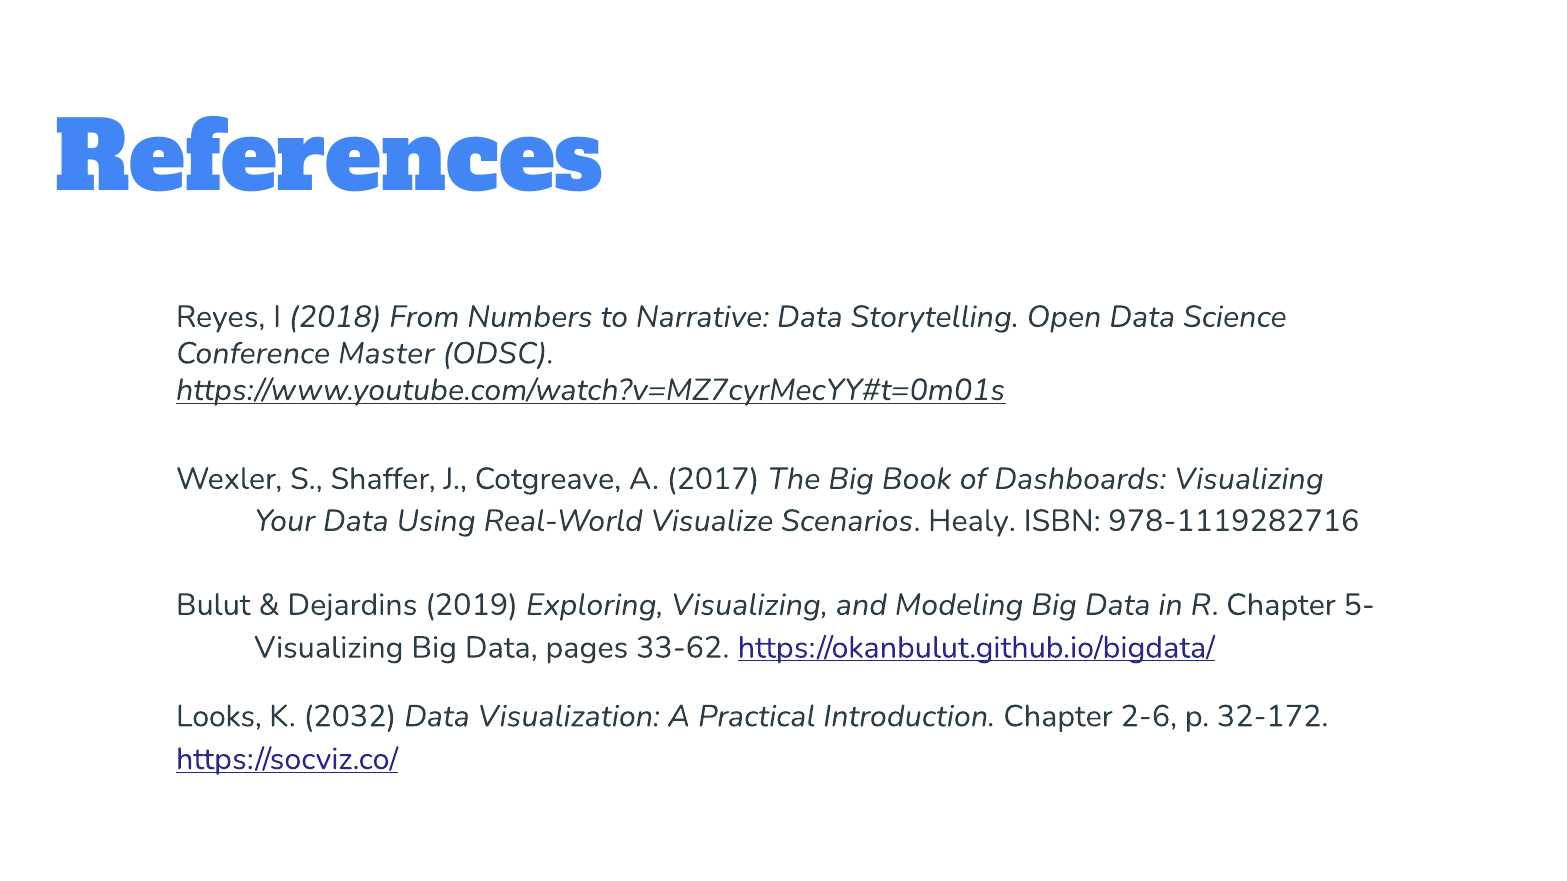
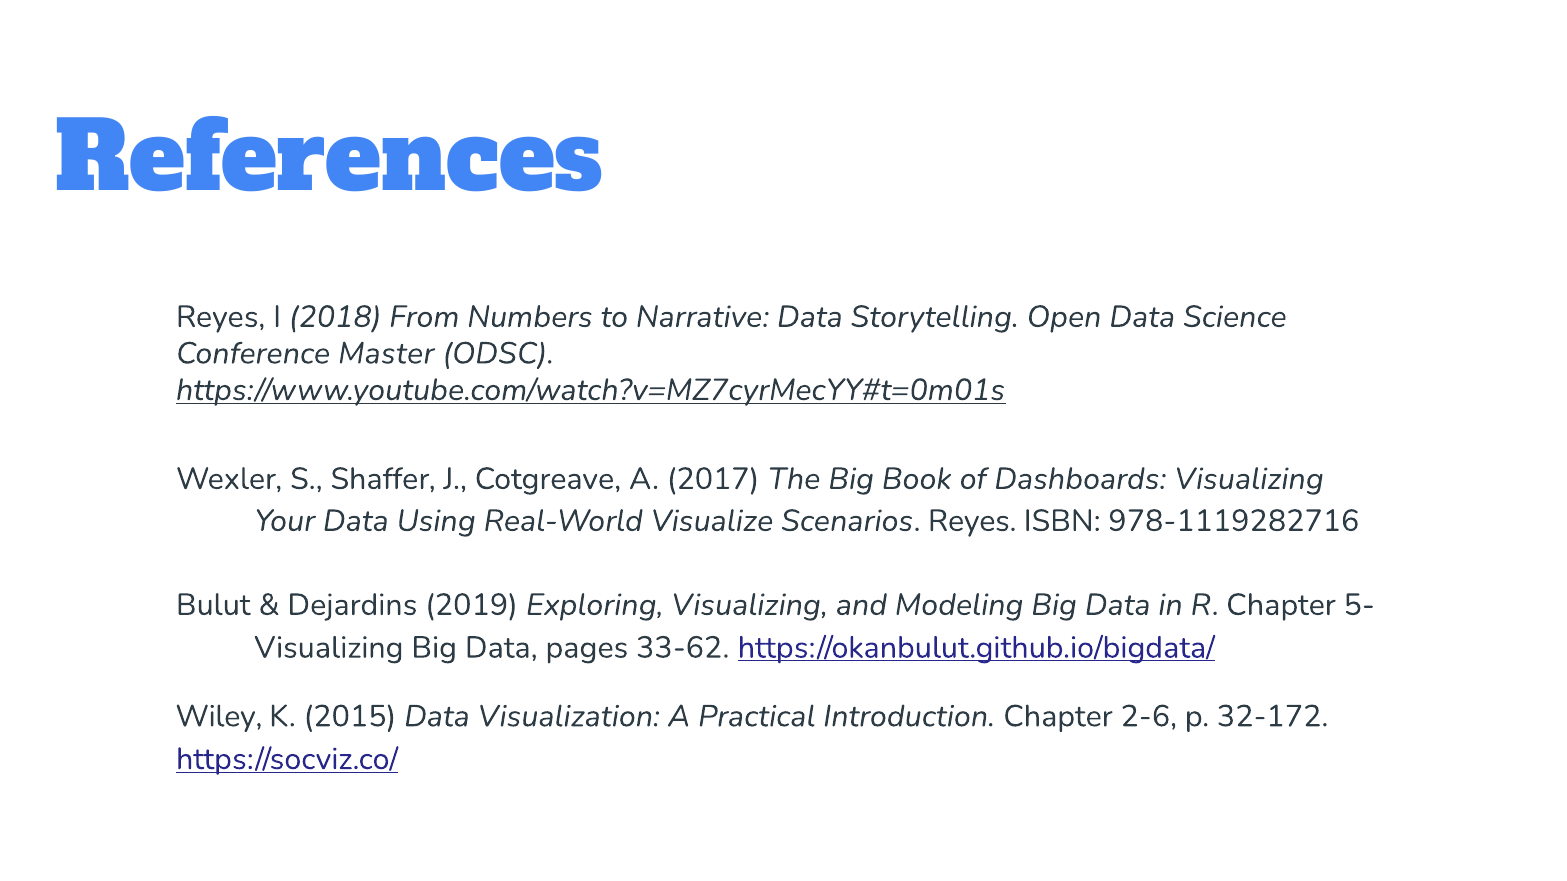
Scenarios Healy: Healy -> Reyes (972, 521)
Looks: Looks -> Wiley (219, 717)
2032: 2032 -> 2015 (350, 717)
